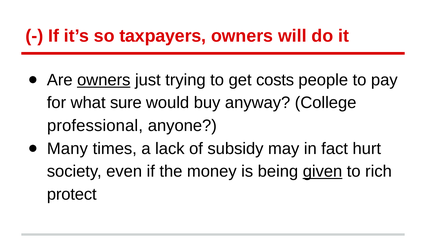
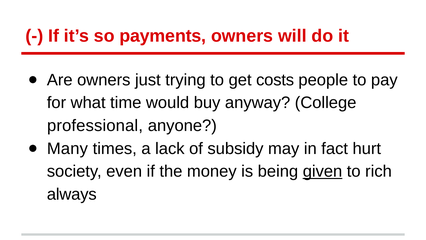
taxpayers: taxpayers -> payments (163, 36)
owners underline: present -> none (104, 80)
sure: sure -> time (126, 103)
protect: protect -> always (72, 194)
